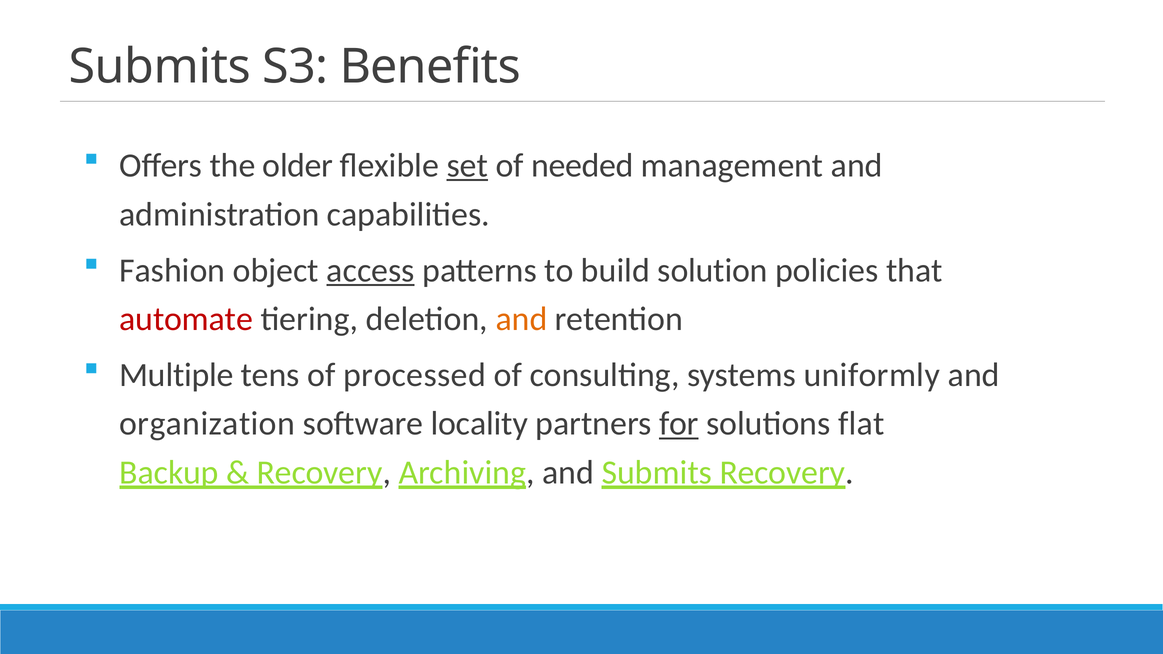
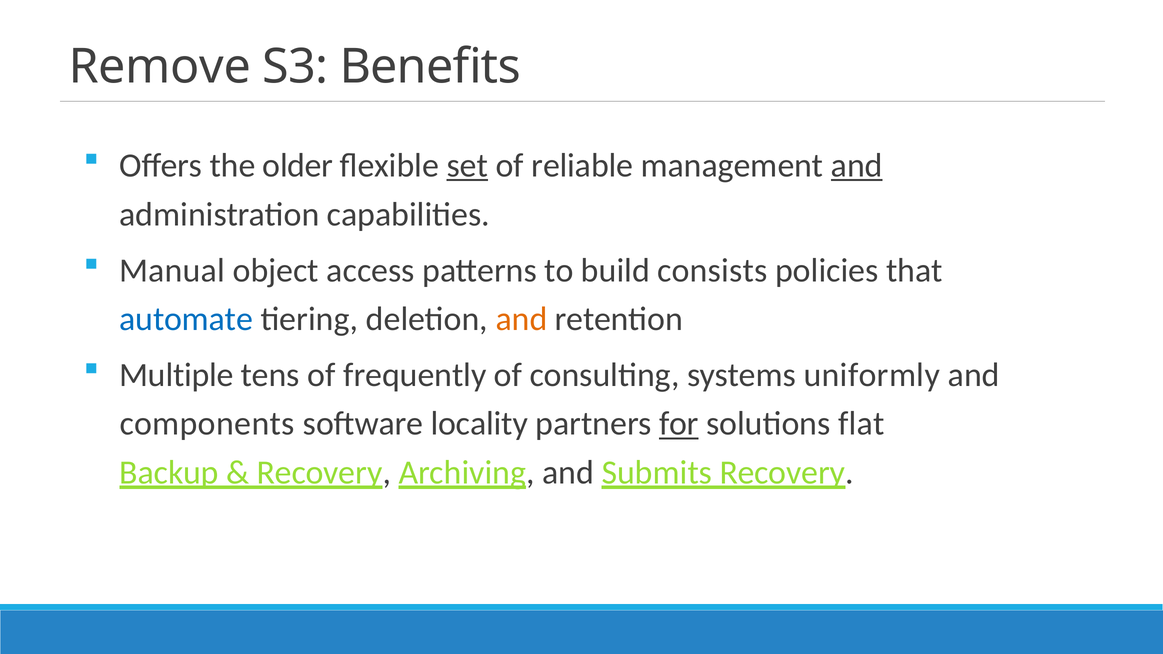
Submits: Submits -> Remove (160, 67)
needed: needed -> reliable (582, 166)
and underline: none -> present (857, 166)
Fashion: Fashion -> Manual (172, 270)
access underline: present -> none (371, 270)
solution: solution -> consists (712, 270)
automate colour: red -> blue (186, 319)
processed: processed -> frequently (415, 375)
organization: organization -> components (207, 424)
